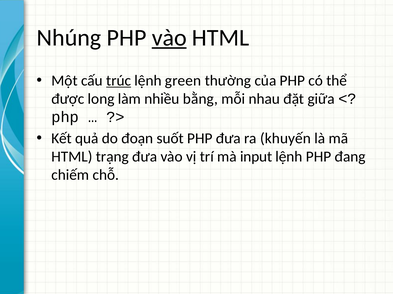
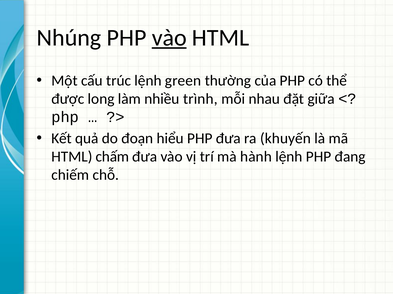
trúc underline: present -> none (119, 81)
bằng: bằng -> trình (200, 99)
suốt: suốt -> hiểu (170, 139)
trạng: trạng -> chấm (112, 157)
input: input -> hành (256, 157)
